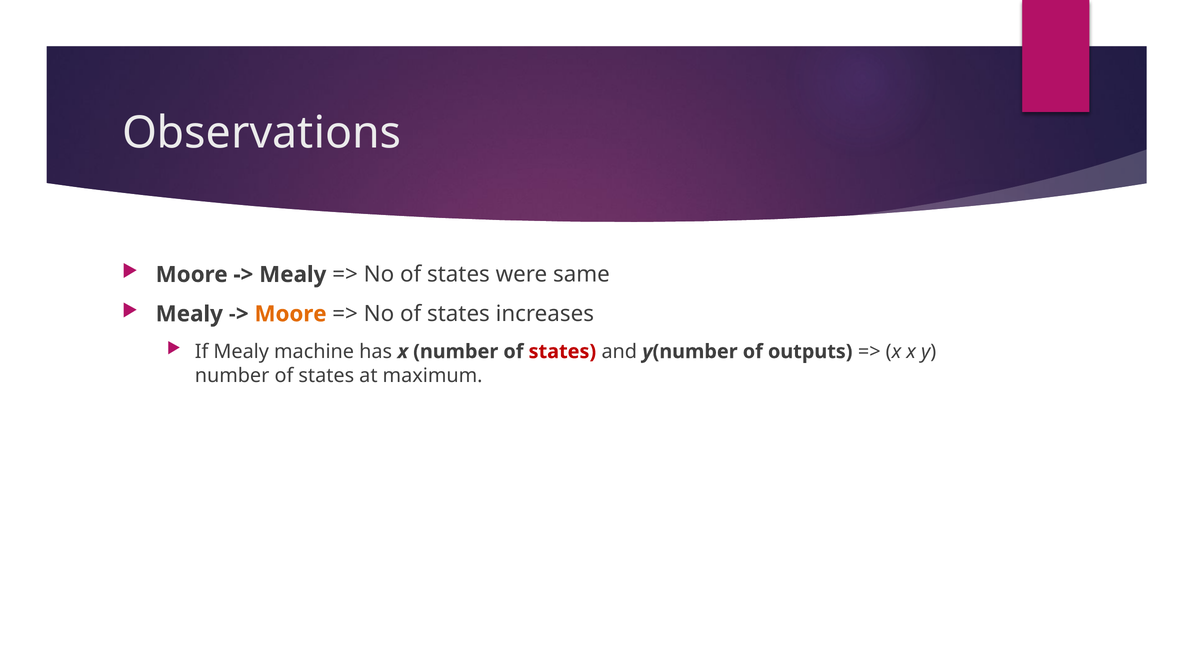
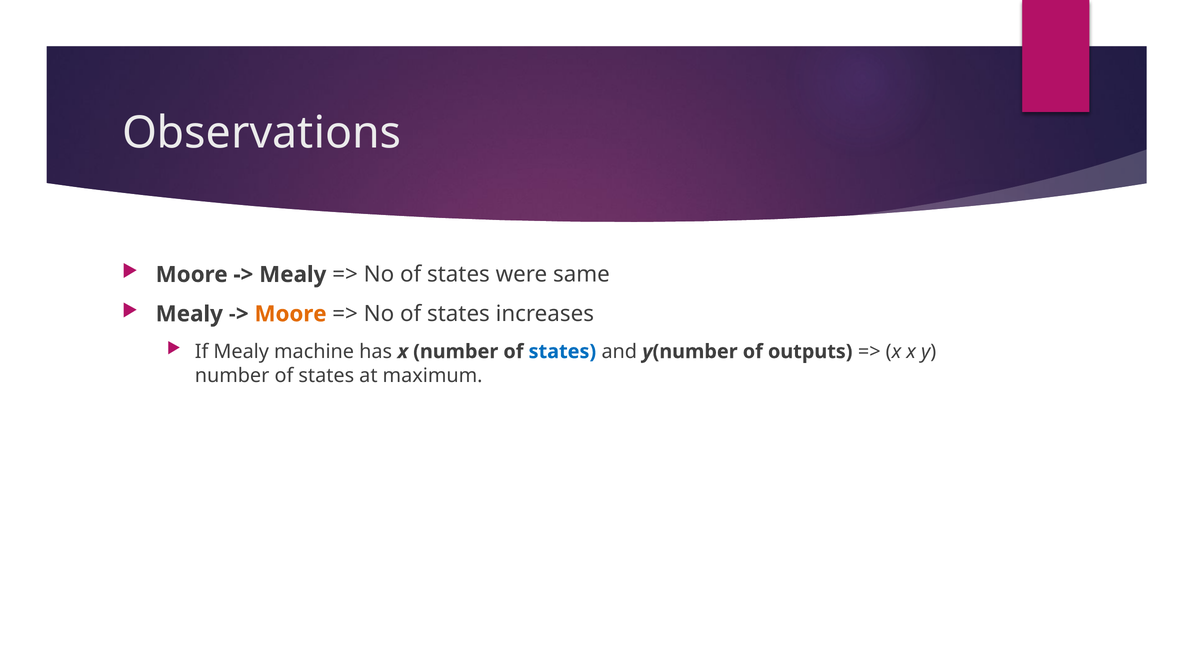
states colour: red -> blue (562, 351)
